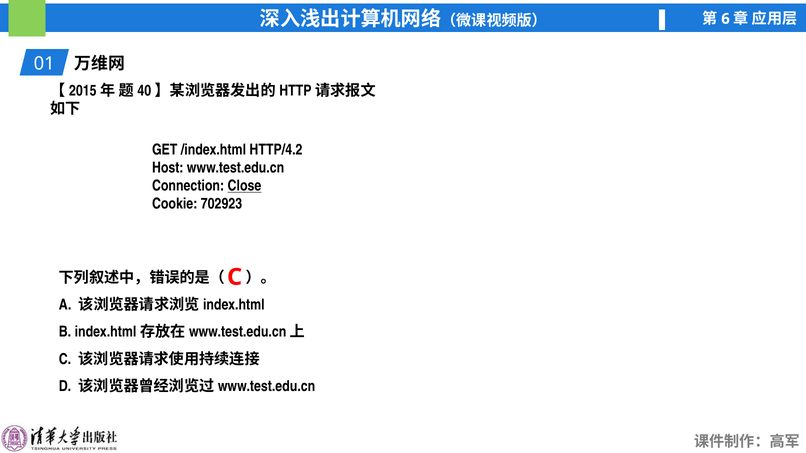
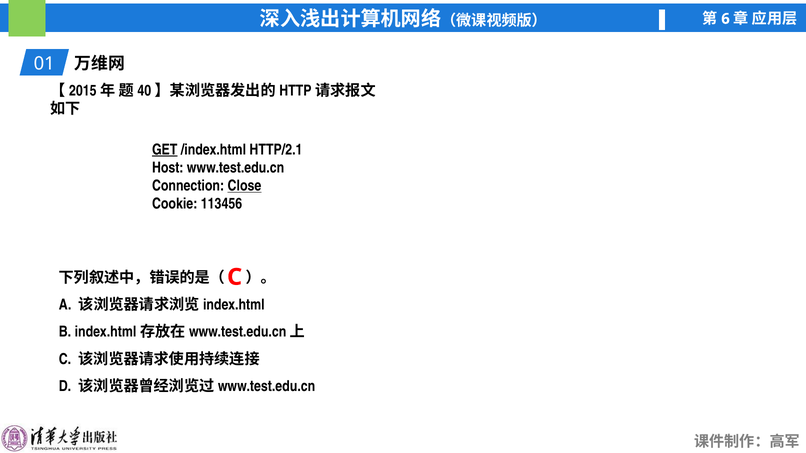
GET underline: none -> present (165, 150)
HTTP/4.2: HTTP/4.2 -> HTTP/2.1 (276, 150)
702923: 702923 -> 113456 (222, 204)
